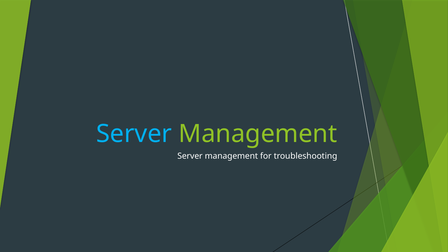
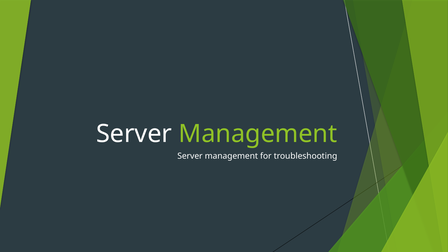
Server colour: light blue -> white (134, 134)
